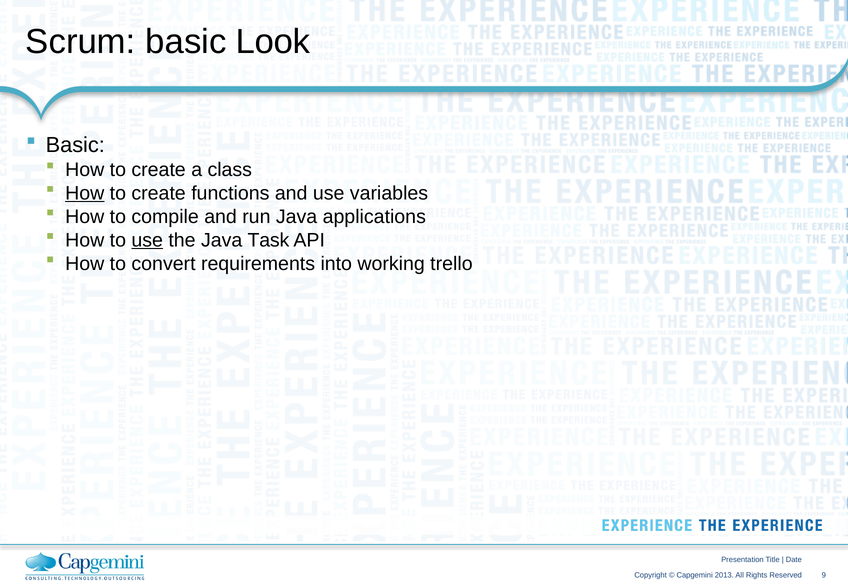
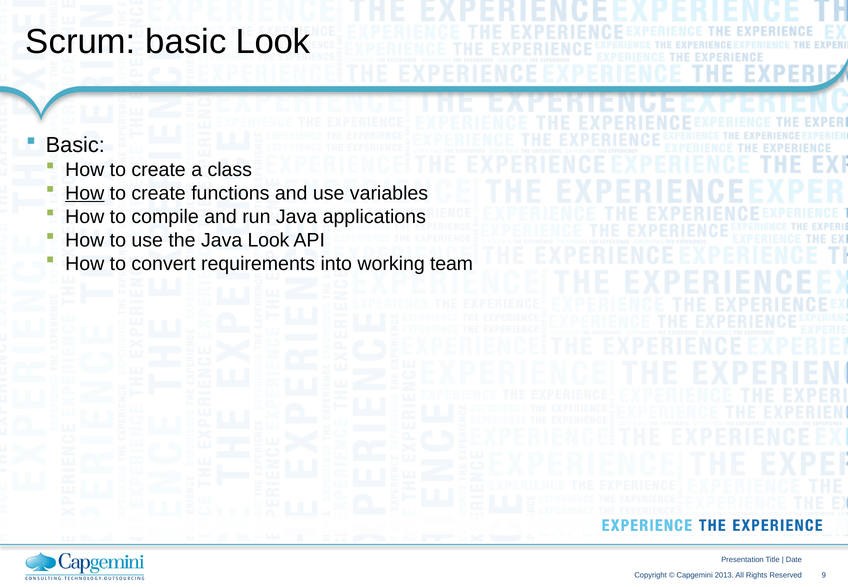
use underline: present -> none (147, 240)
Java Task: Task -> Look (268, 240)
trello: trello -> team (452, 264)
